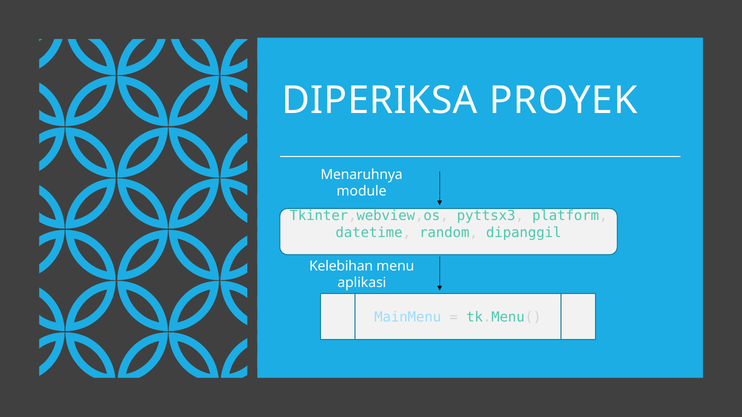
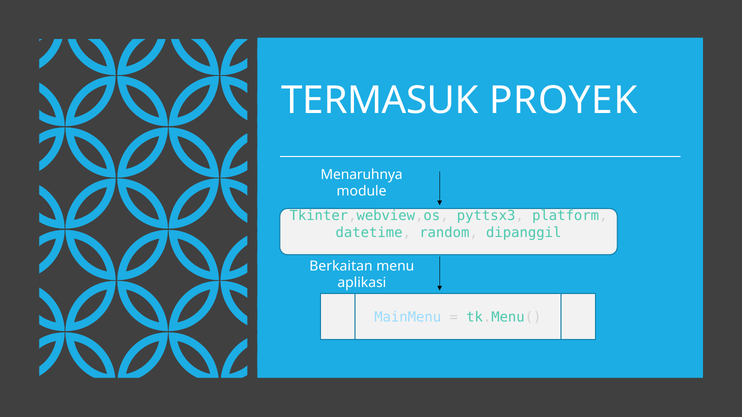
DIPERIKSA: DIPERIKSA -> TERMASUK (380, 100)
Kelebihan: Kelebihan -> Berkaitan (341, 266)
